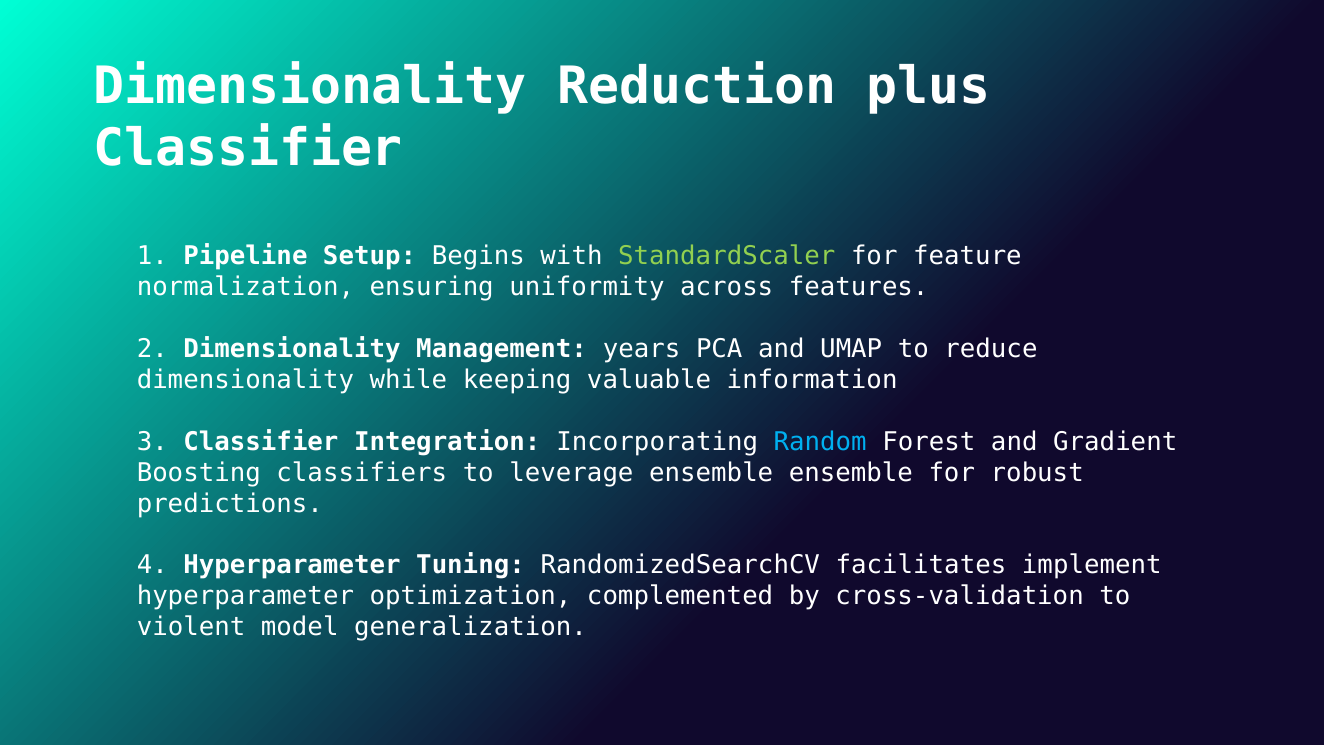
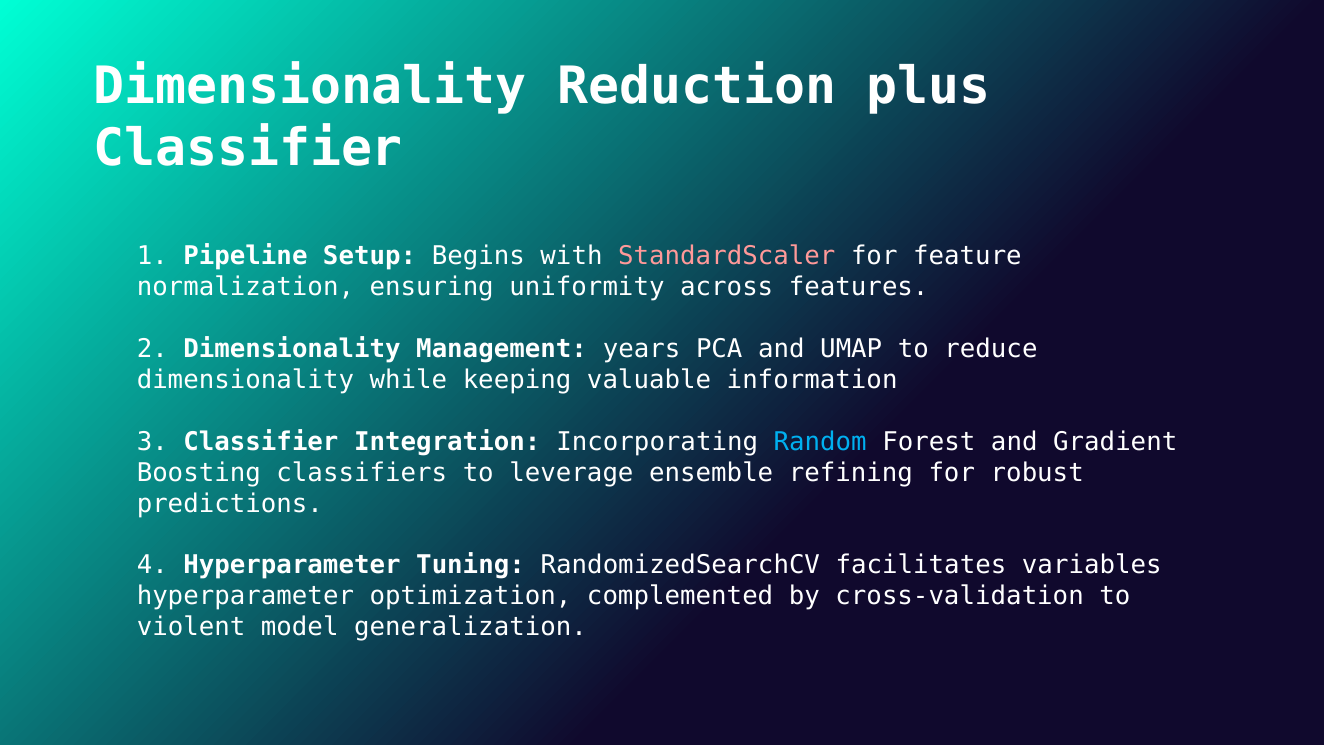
StandardScaler colour: light green -> pink (727, 256)
ensemble ensemble: ensemble -> refining (851, 473)
implement: implement -> variables (1092, 565)
